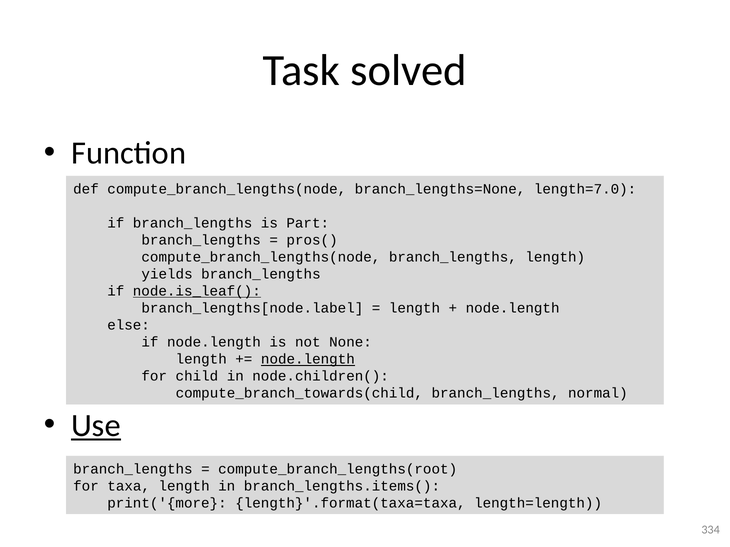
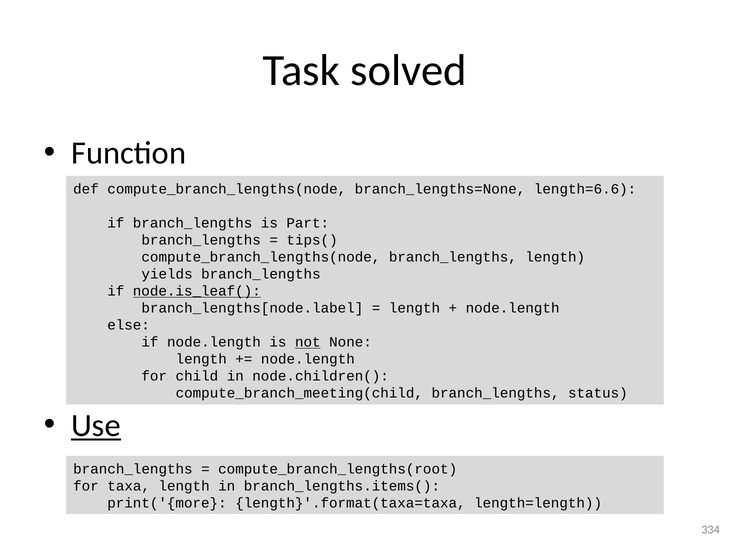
length=7.0: length=7.0 -> length=6.6 (585, 189)
pros(: pros( -> tips( (312, 240)
not underline: none -> present (308, 343)
node.length underline: present -> none (308, 360)
compute_branch_towards(child: compute_branch_towards(child -> compute_branch_meeting(child (299, 394)
normal: normal -> status (598, 394)
